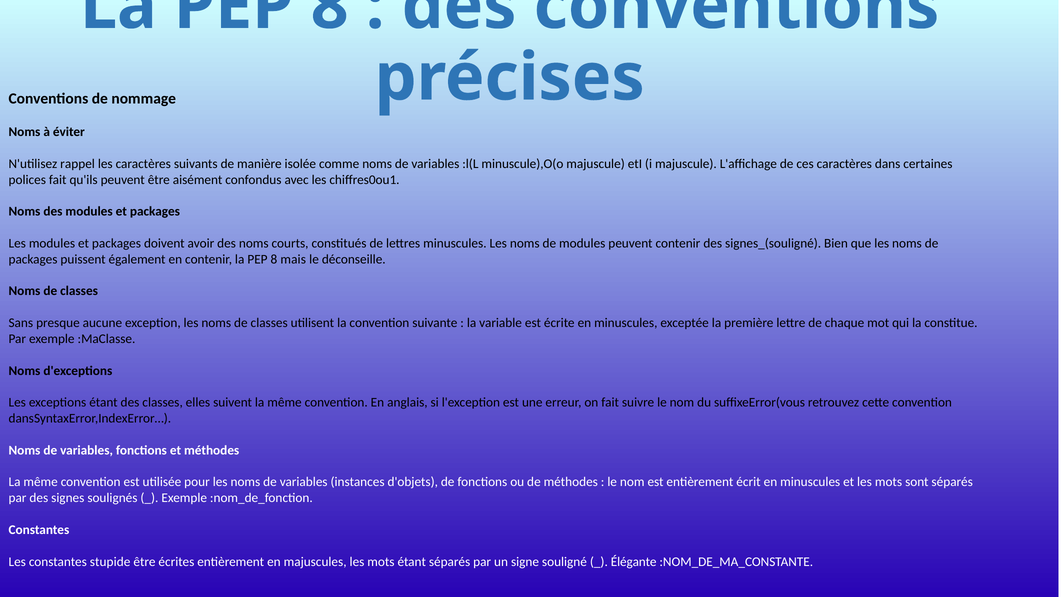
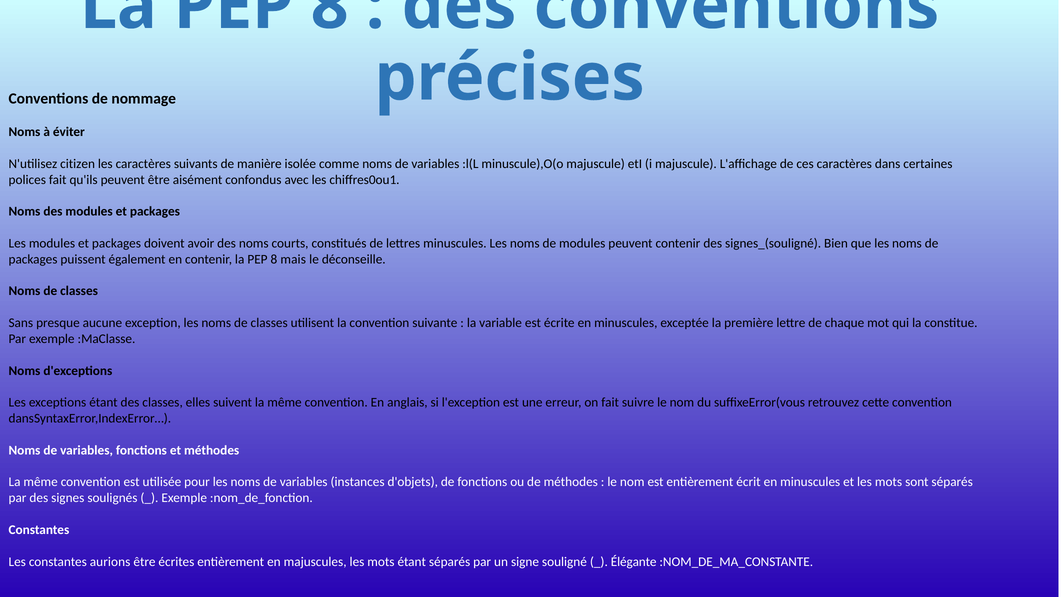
rappel: rappel -> citizen (78, 164)
stupide: stupide -> aurions (110, 562)
